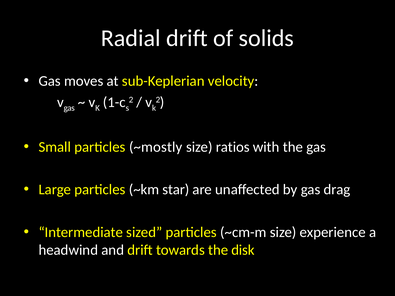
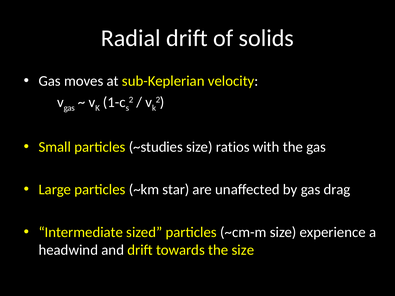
~mostly: ~mostly -> ~studies (156, 147)
the disk: disk -> size (243, 250)
